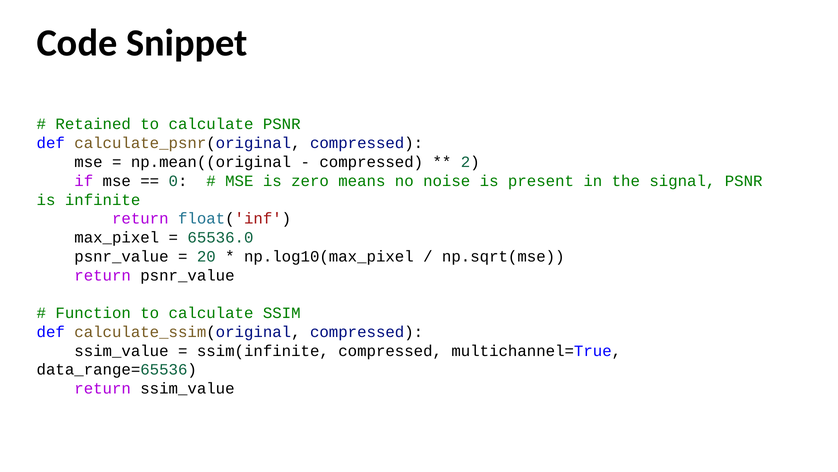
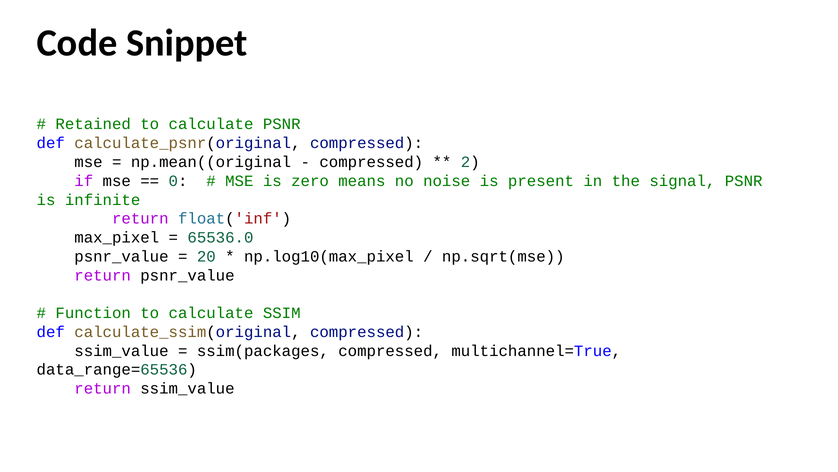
ssim(infinite: ssim(infinite -> ssim(packages (263, 350)
